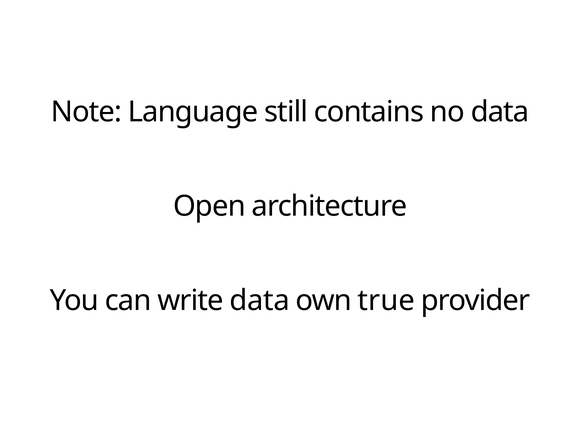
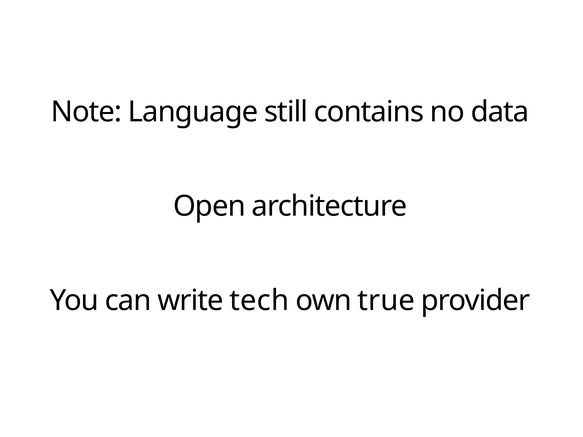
write data: data -> tech (259, 301)
